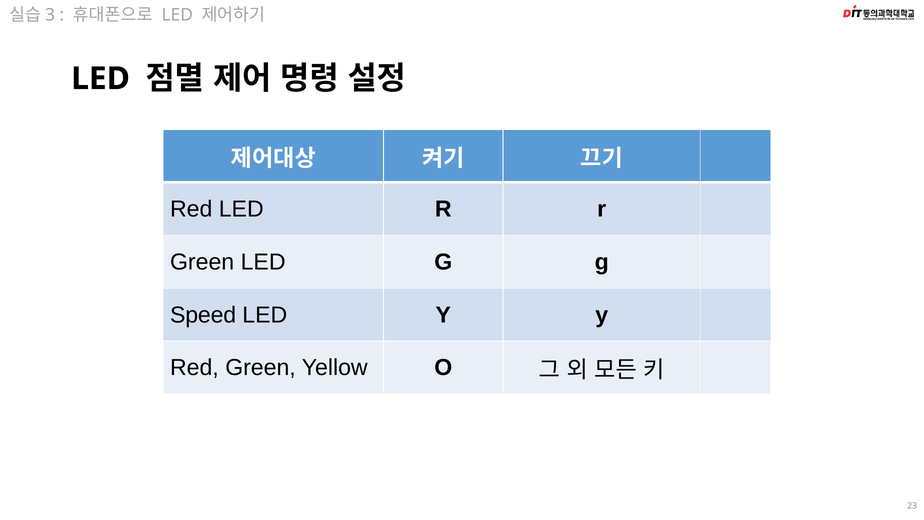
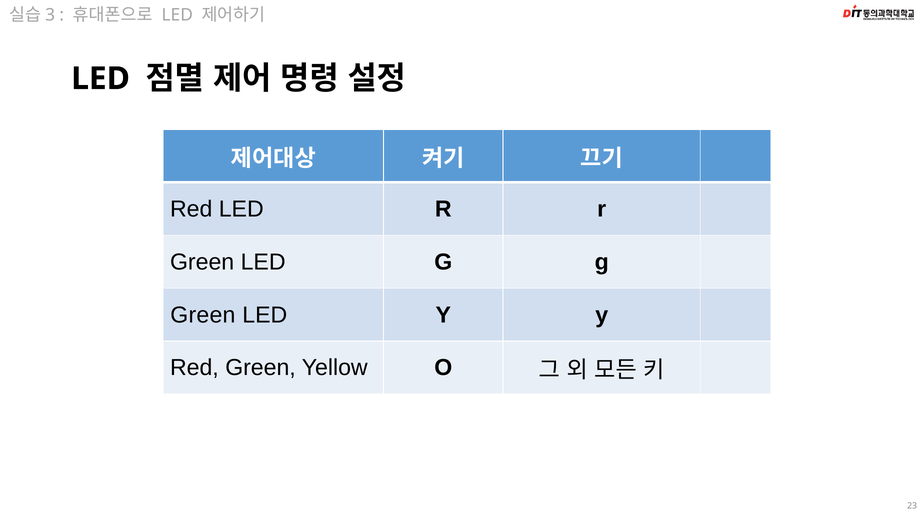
Speed: Speed -> Green (203, 315)
